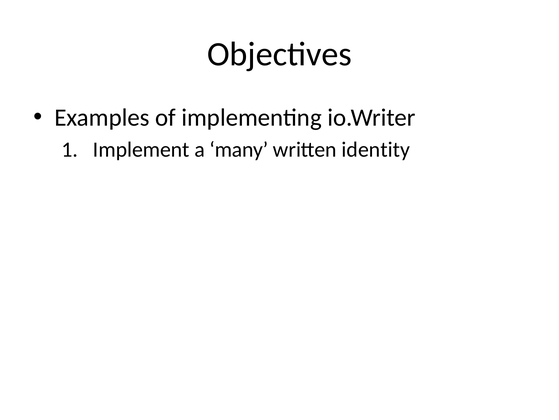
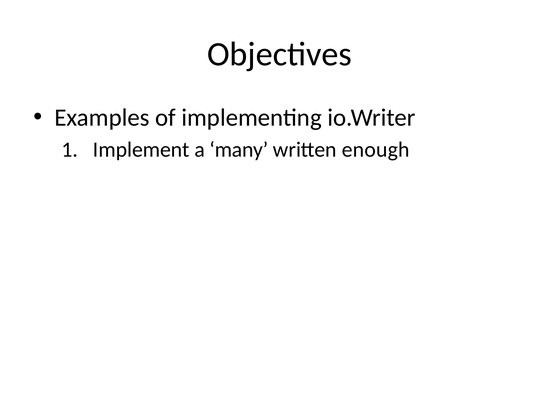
identity: identity -> enough (376, 149)
